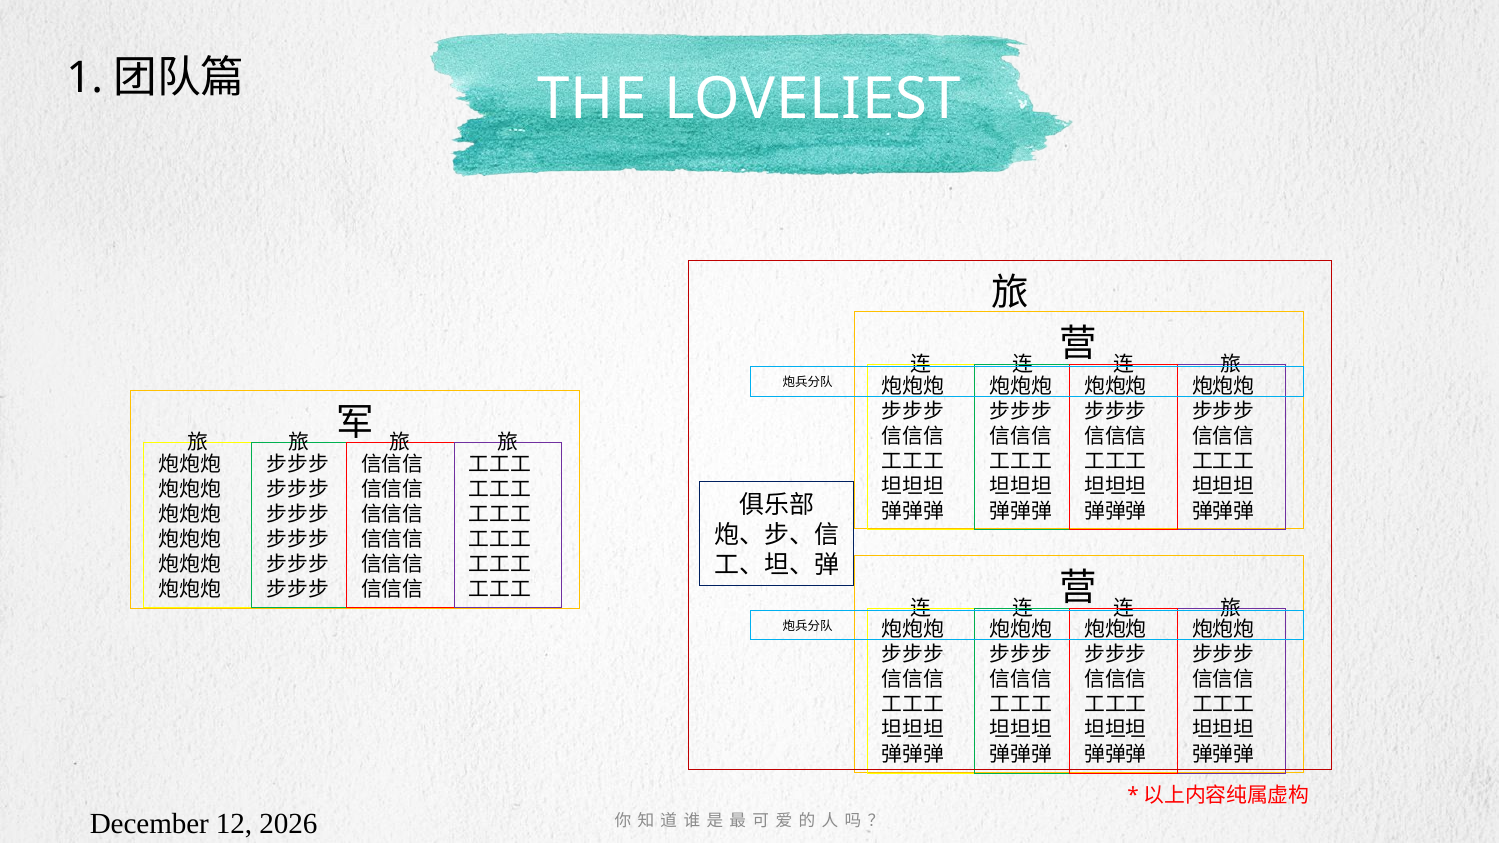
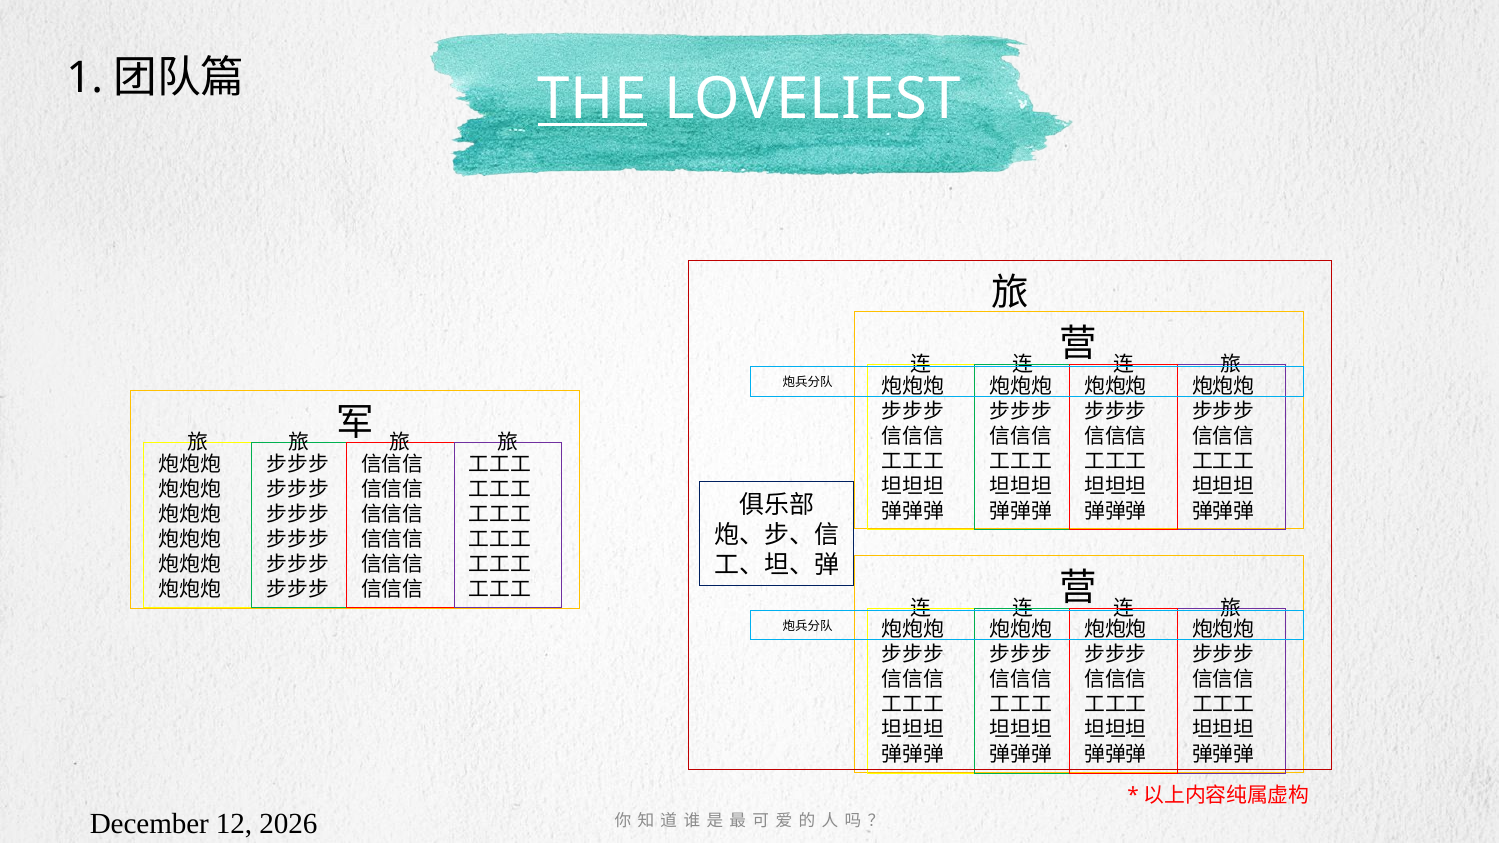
THE underline: none -> present (592, 99)
